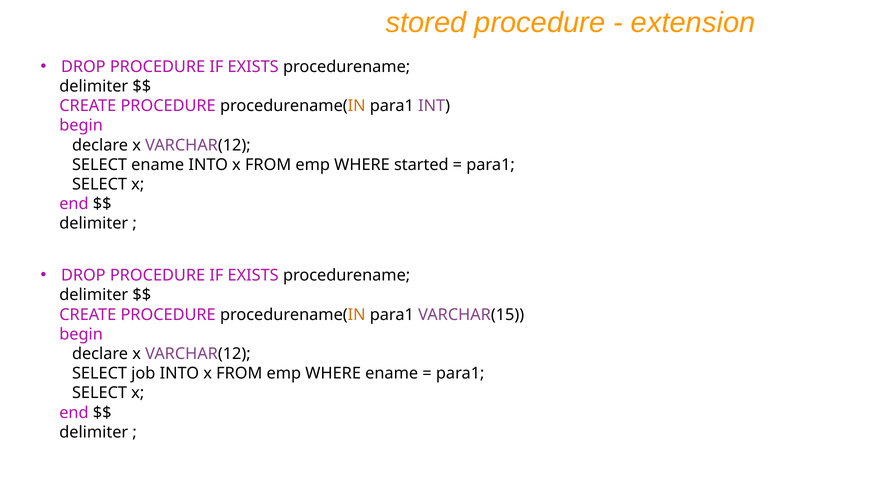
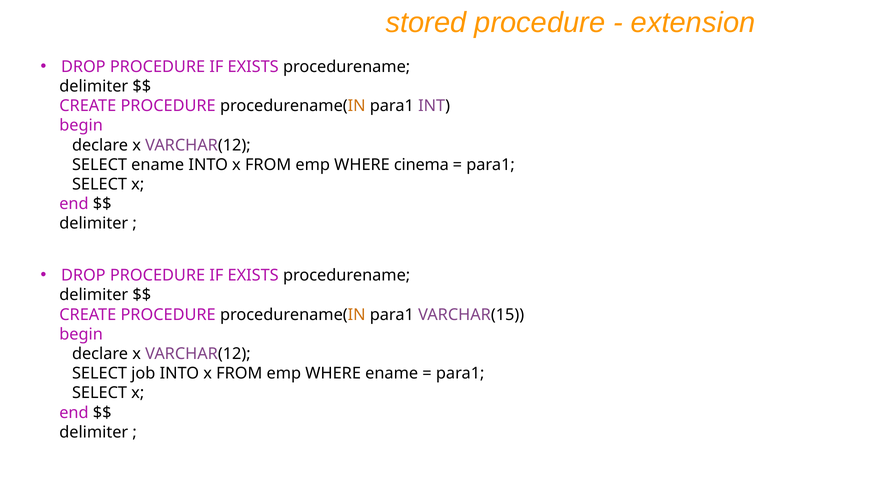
started: started -> cinema (421, 165)
